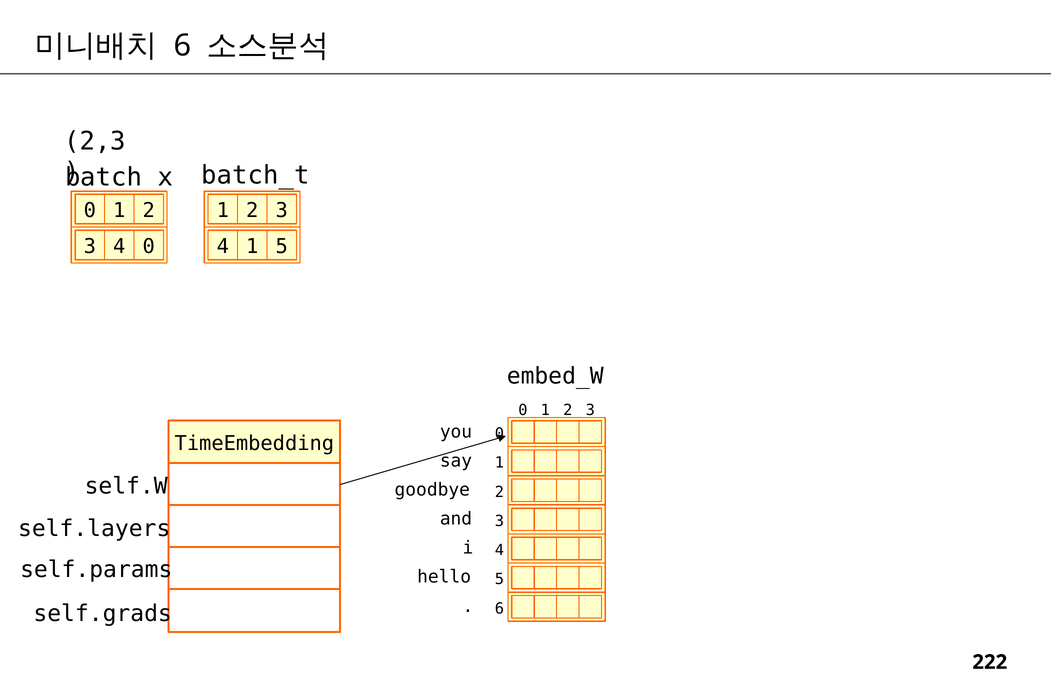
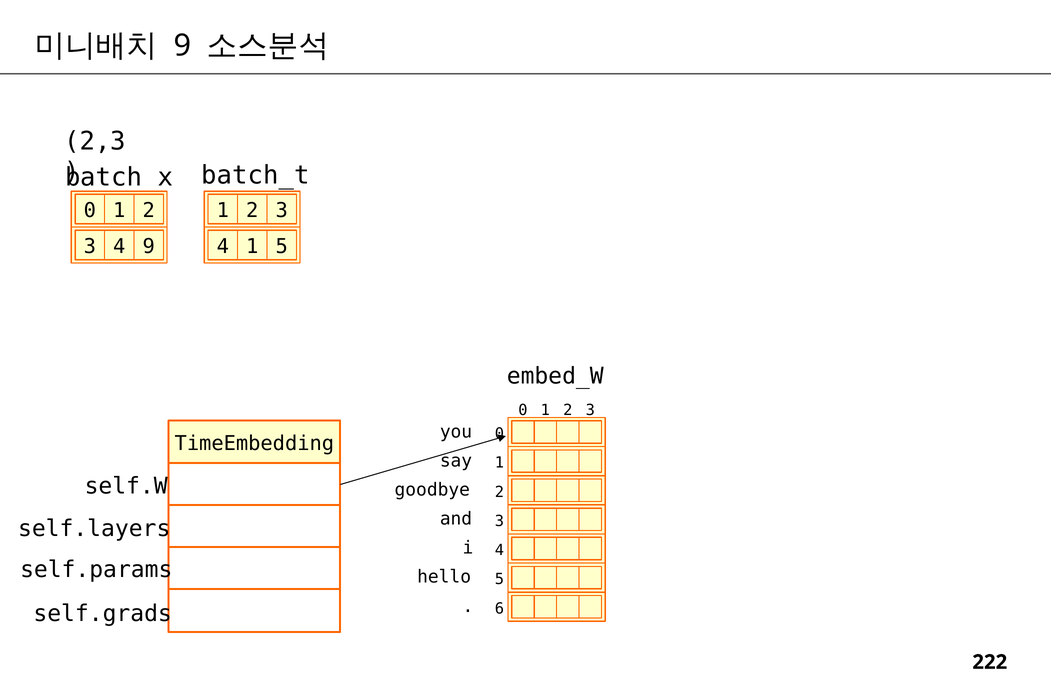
6: 6 -> 9 (182, 46)
4 0: 0 -> 9 (149, 246)
